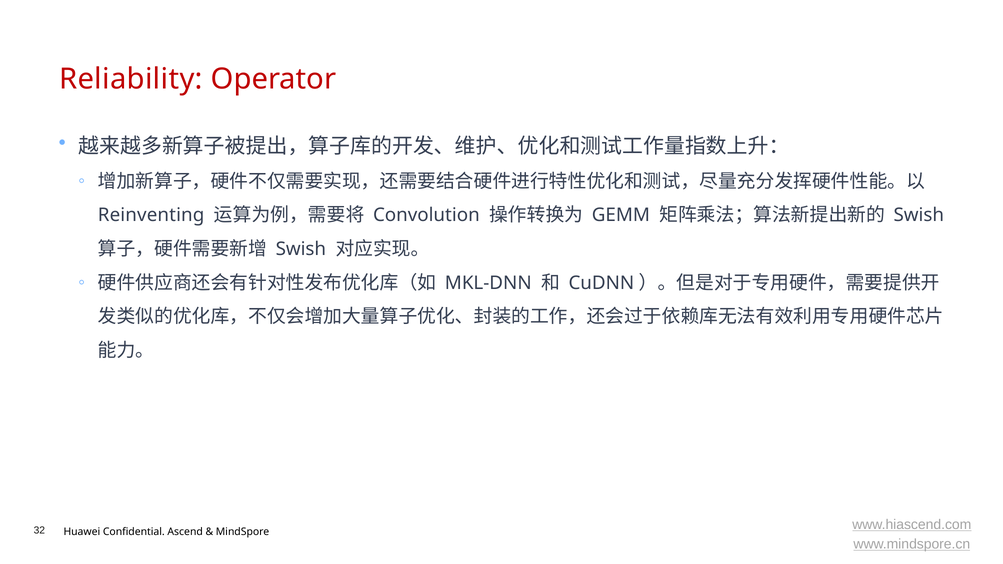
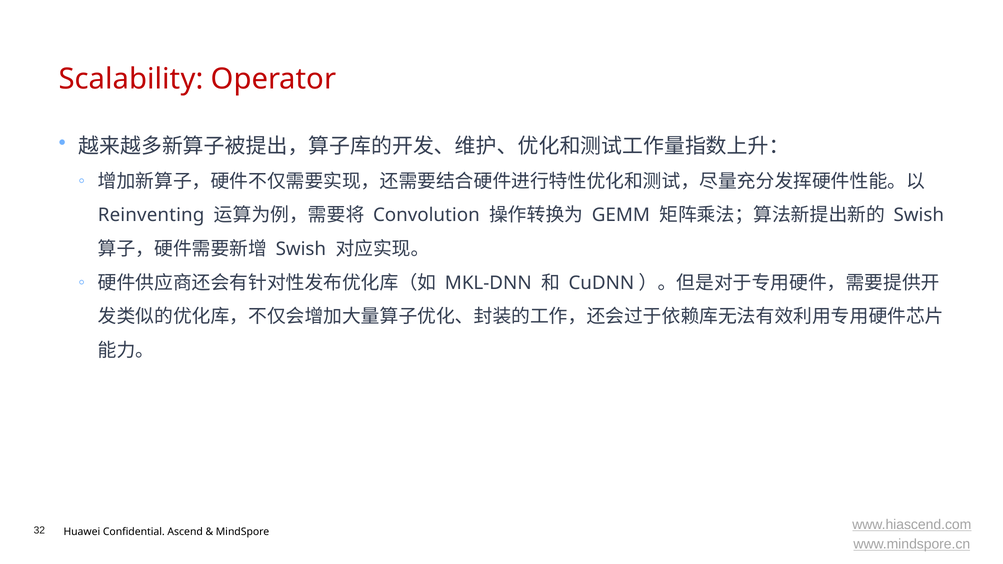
Reliability: Reliability -> Scalability (131, 79)
